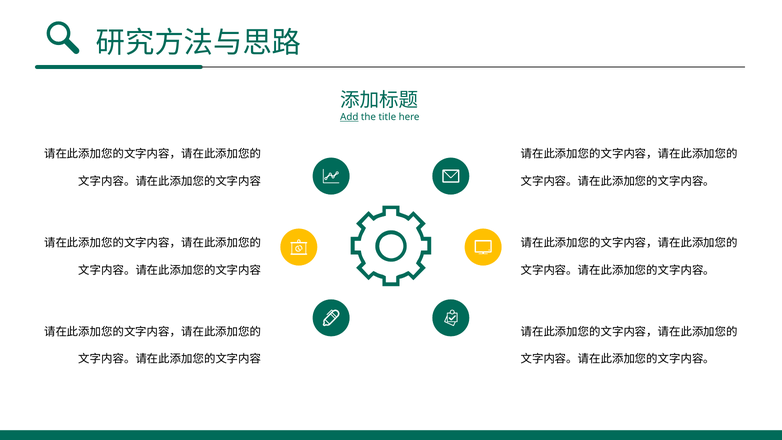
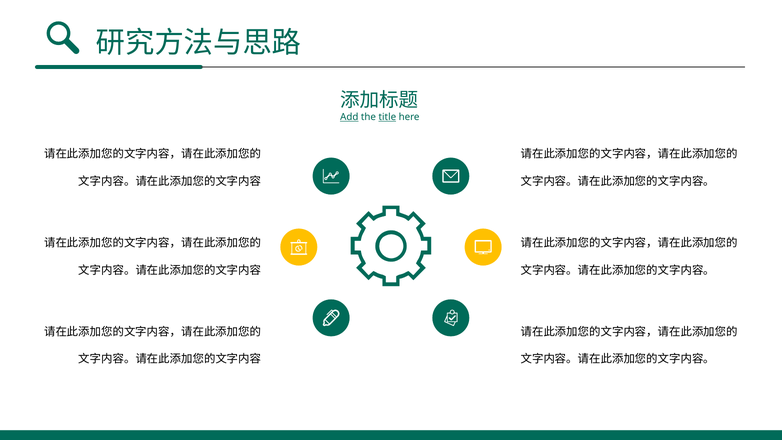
title underline: none -> present (387, 117)
